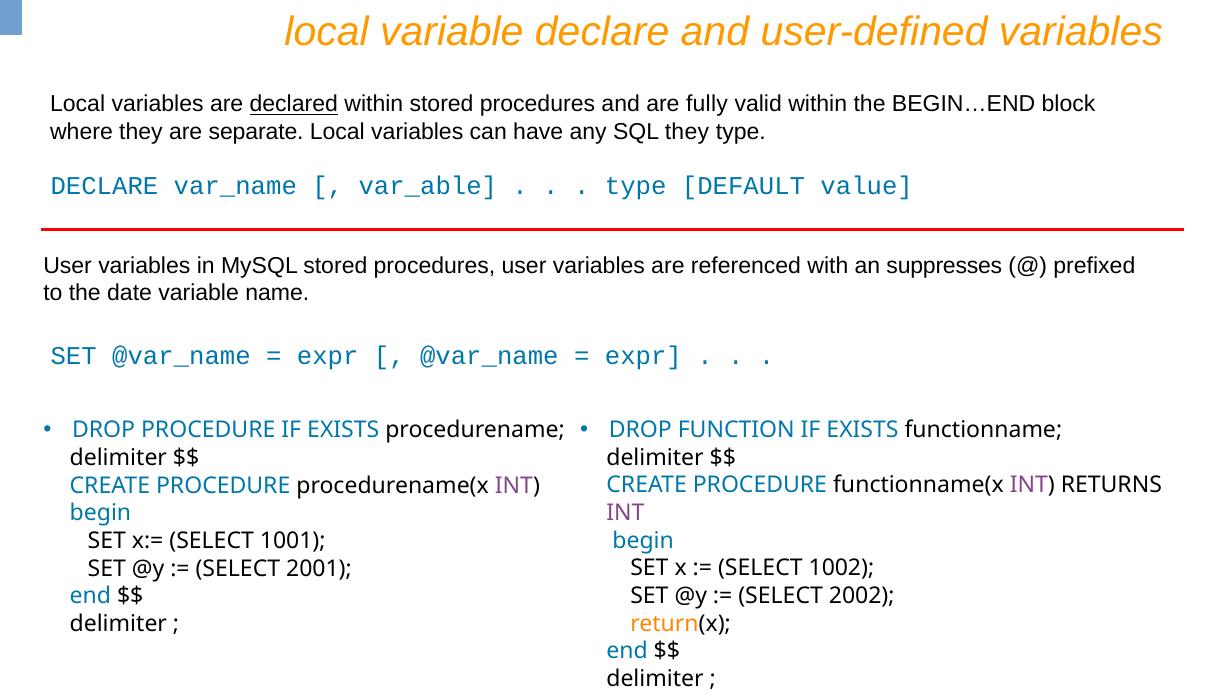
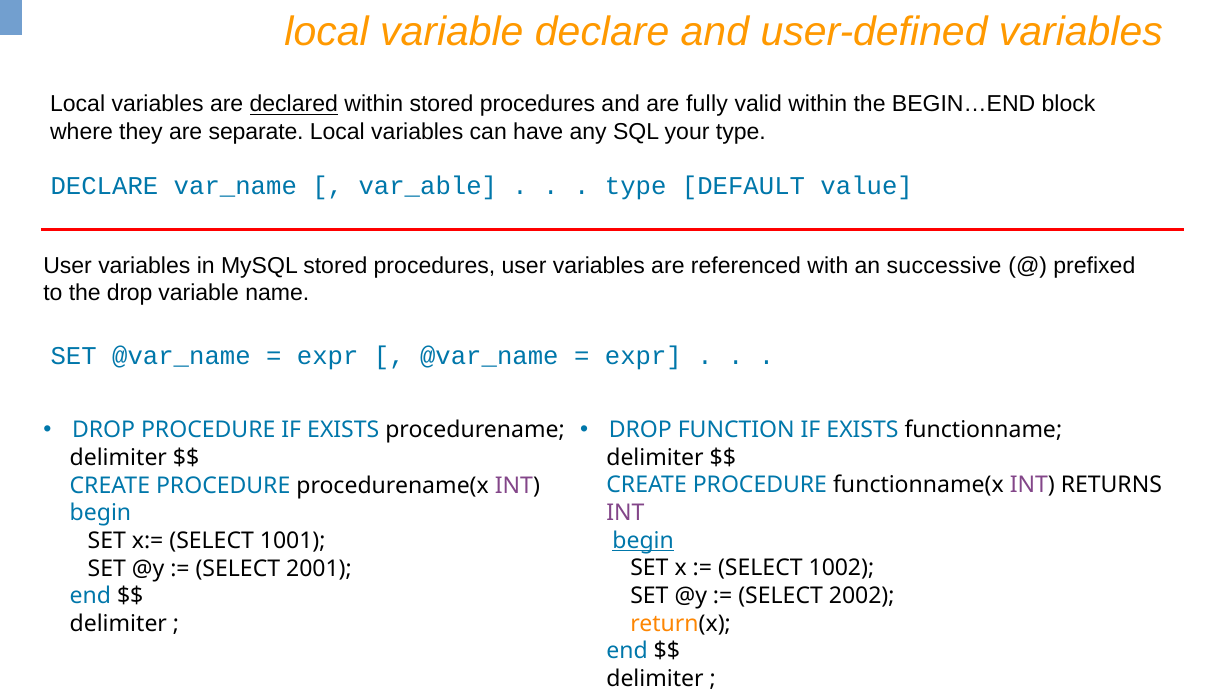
SQL they: they -> your (687, 132)
suppresses: suppresses -> successive (944, 266)
the date: date -> drop (130, 293)
begin underline: none -> present (643, 541)
